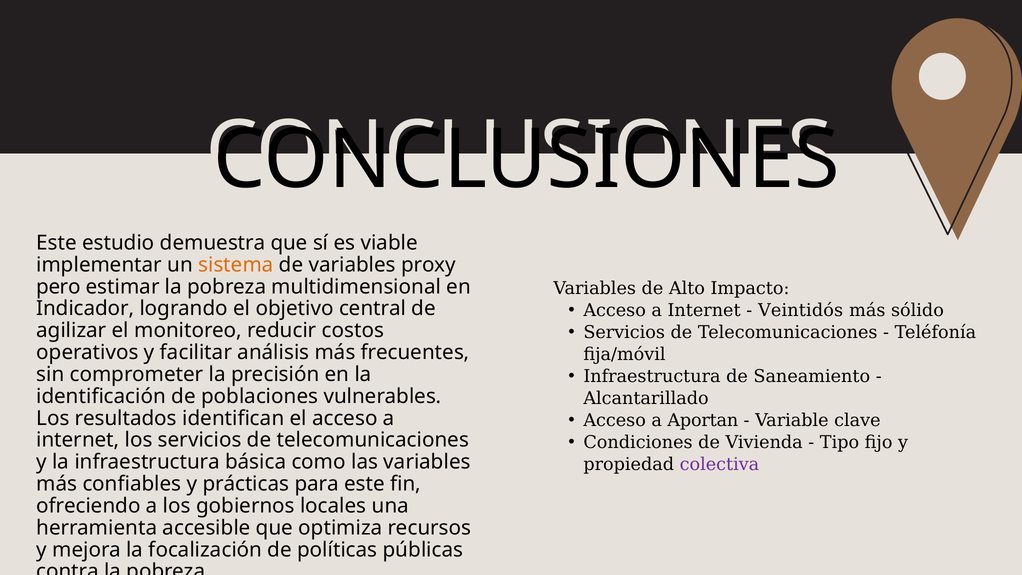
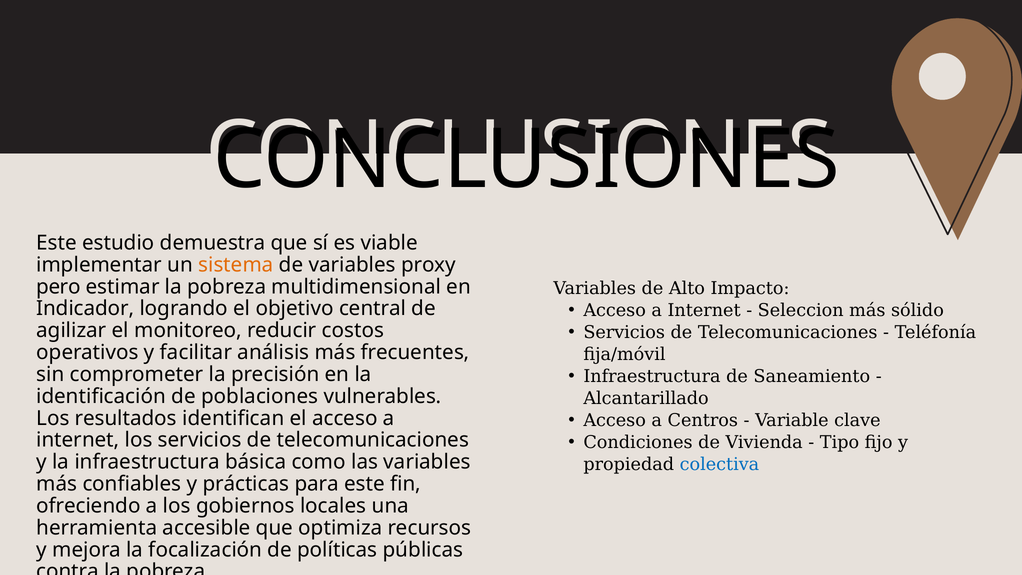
Veintidós: Veintidós -> Seleccion (801, 310)
Aportan: Aportan -> Centros (703, 420)
colectiva colour: purple -> blue (719, 464)
